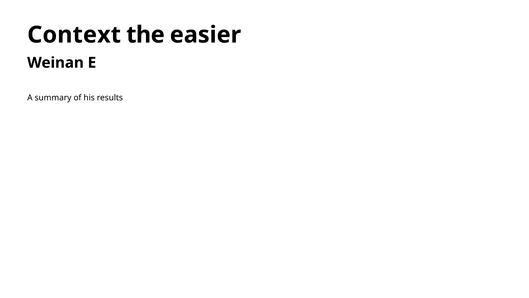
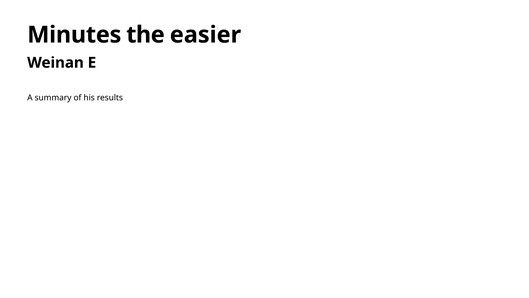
Context: Context -> Minutes (74, 35)
